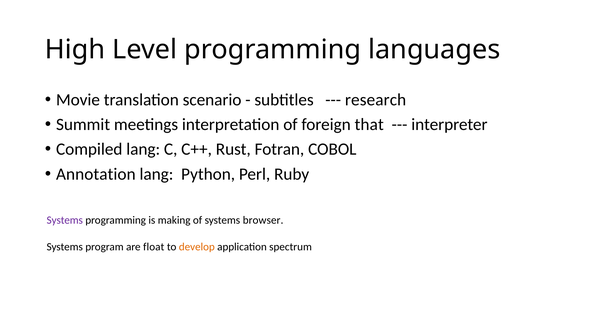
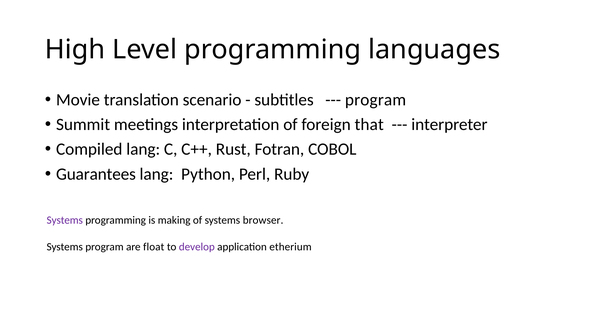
research: research -> program (376, 100)
Annotation: Annotation -> Guarantees (96, 174)
develop colour: orange -> purple (197, 247)
spectrum: spectrum -> etherium (290, 247)
